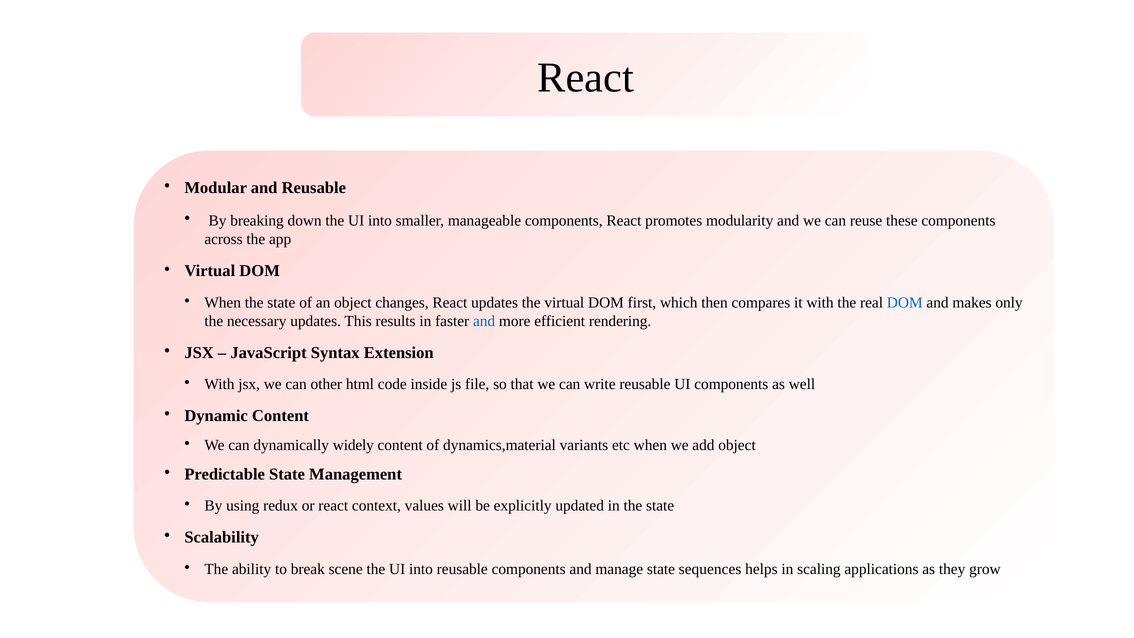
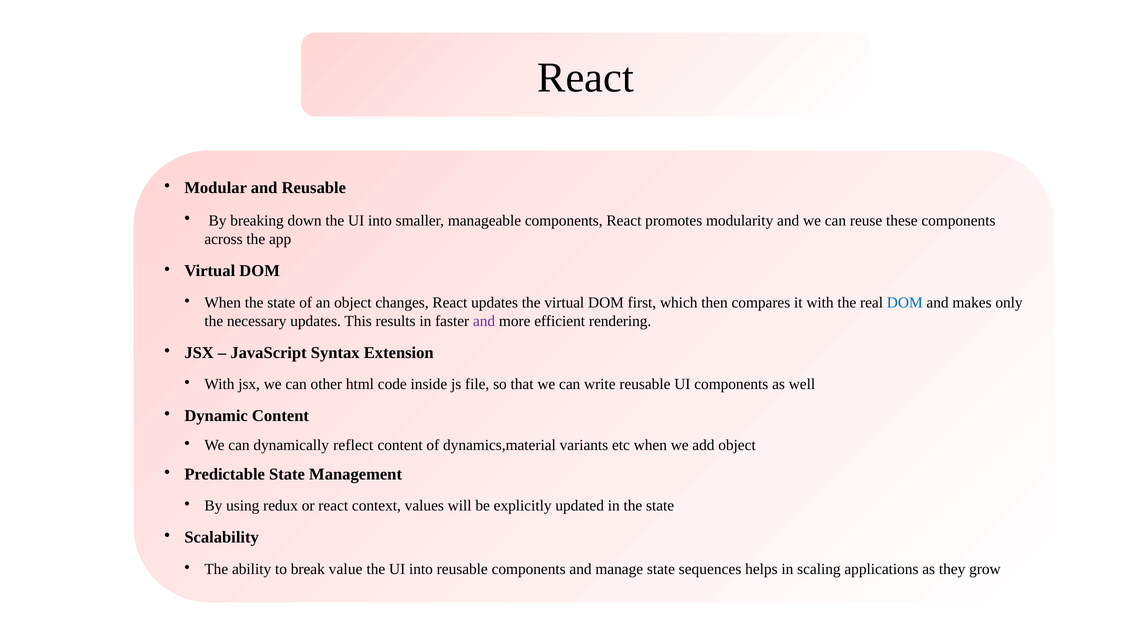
and colour: blue -> purple (484, 321)
widely: widely -> reflect (353, 445)
scene: scene -> value (346, 569)
